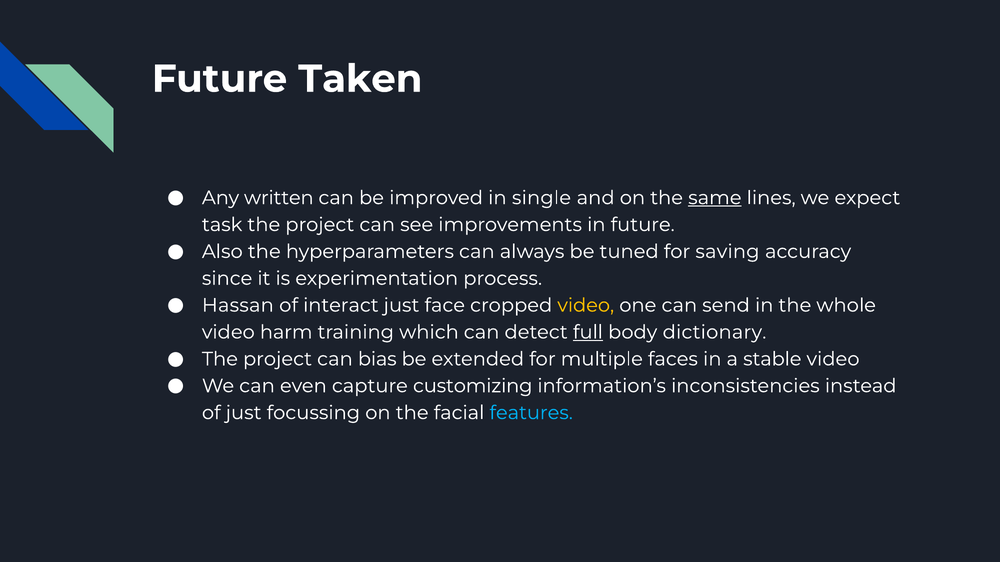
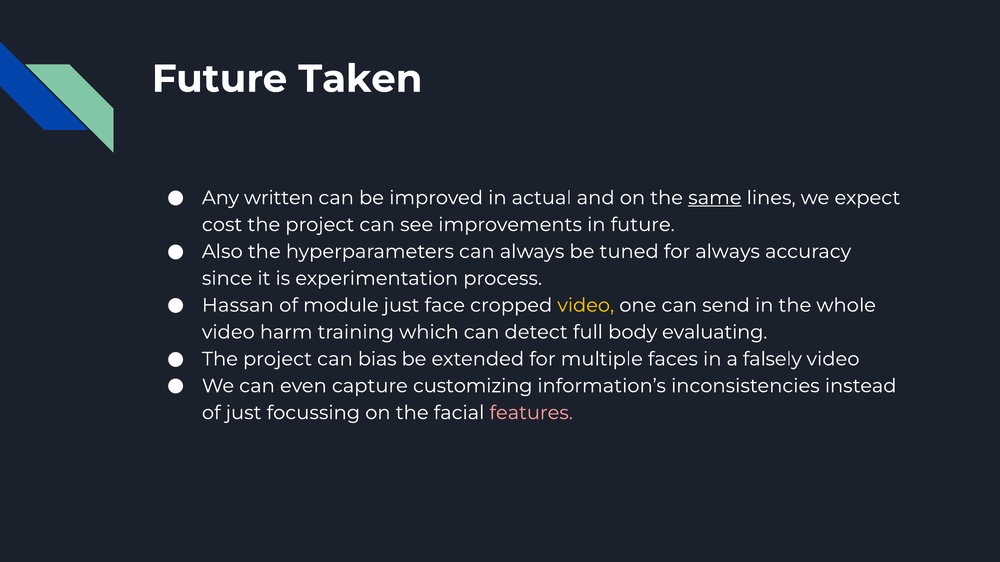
single: single -> actual (542, 198)
task: task -> cost (222, 225)
for saving: saving -> always (728, 252)
interact: interact -> module (341, 306)
full underline: present -> none (588, 332)
dictionary: dictionary -> evaluating (715, 332)
stable: stable -> falsely (772, 359)
features colour: light blue -> pink (531, 413)
